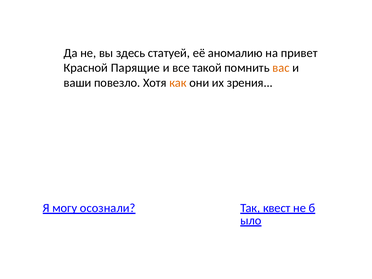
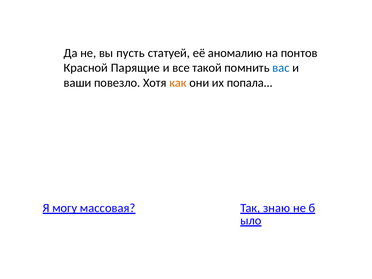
здесь: здесь -> пусть (130, 53)
привет: привет -> понтов (299, 53)
вас colour: orange -> blue (281, 68)
зрения: зрения -> попала (250, 83)
осознали: осознали -> массовая (108, 208)
квест: квест -> знаю (277, 208)
